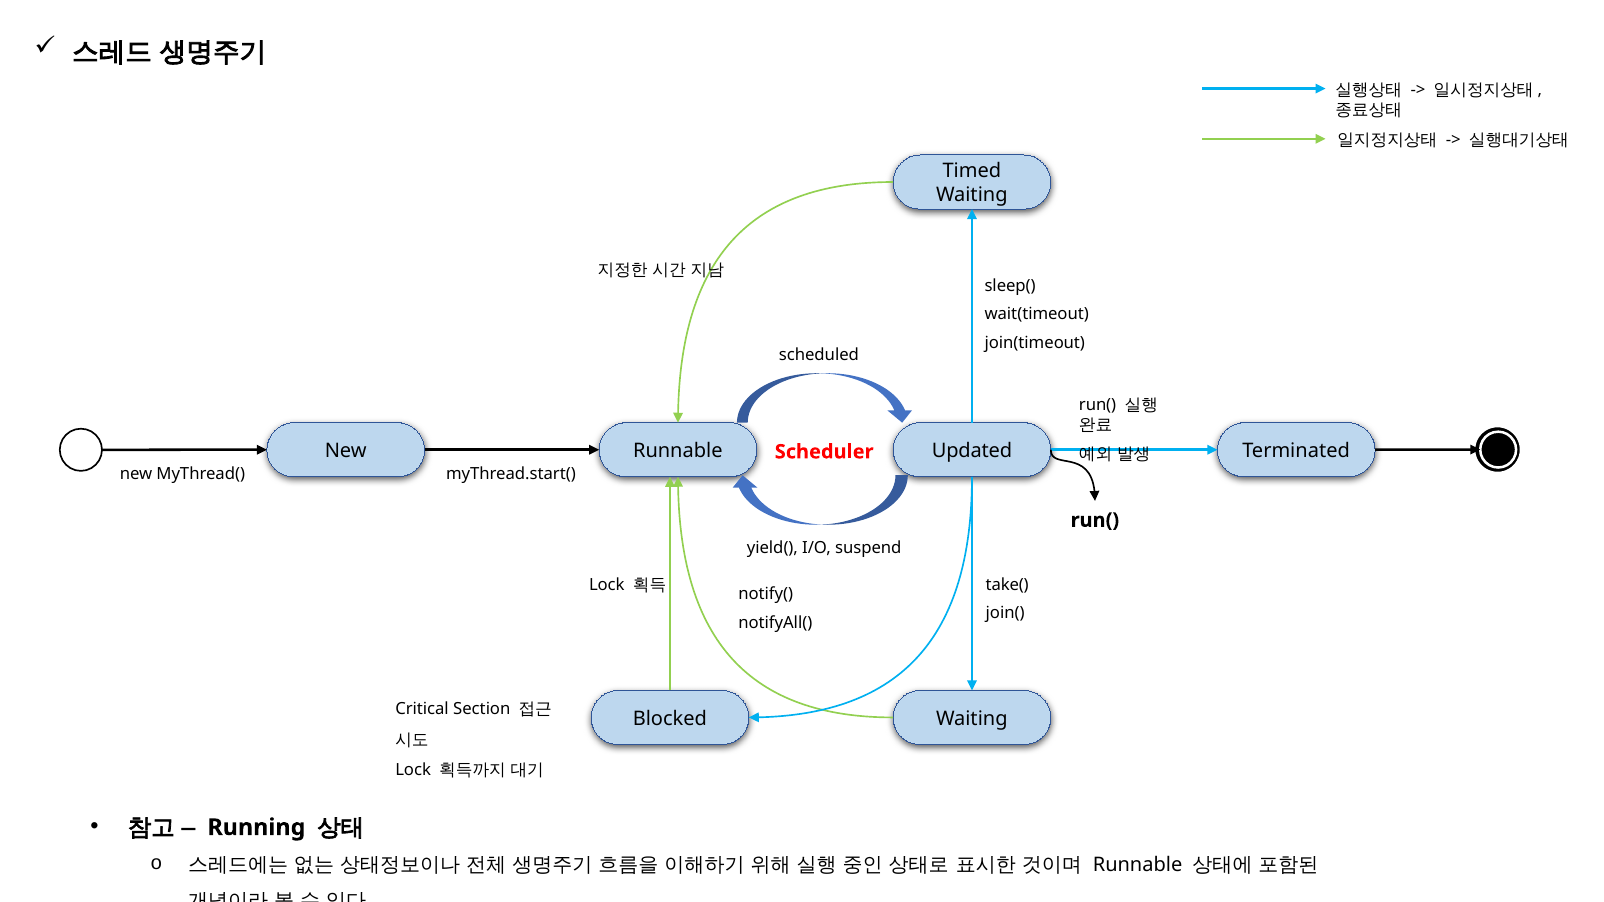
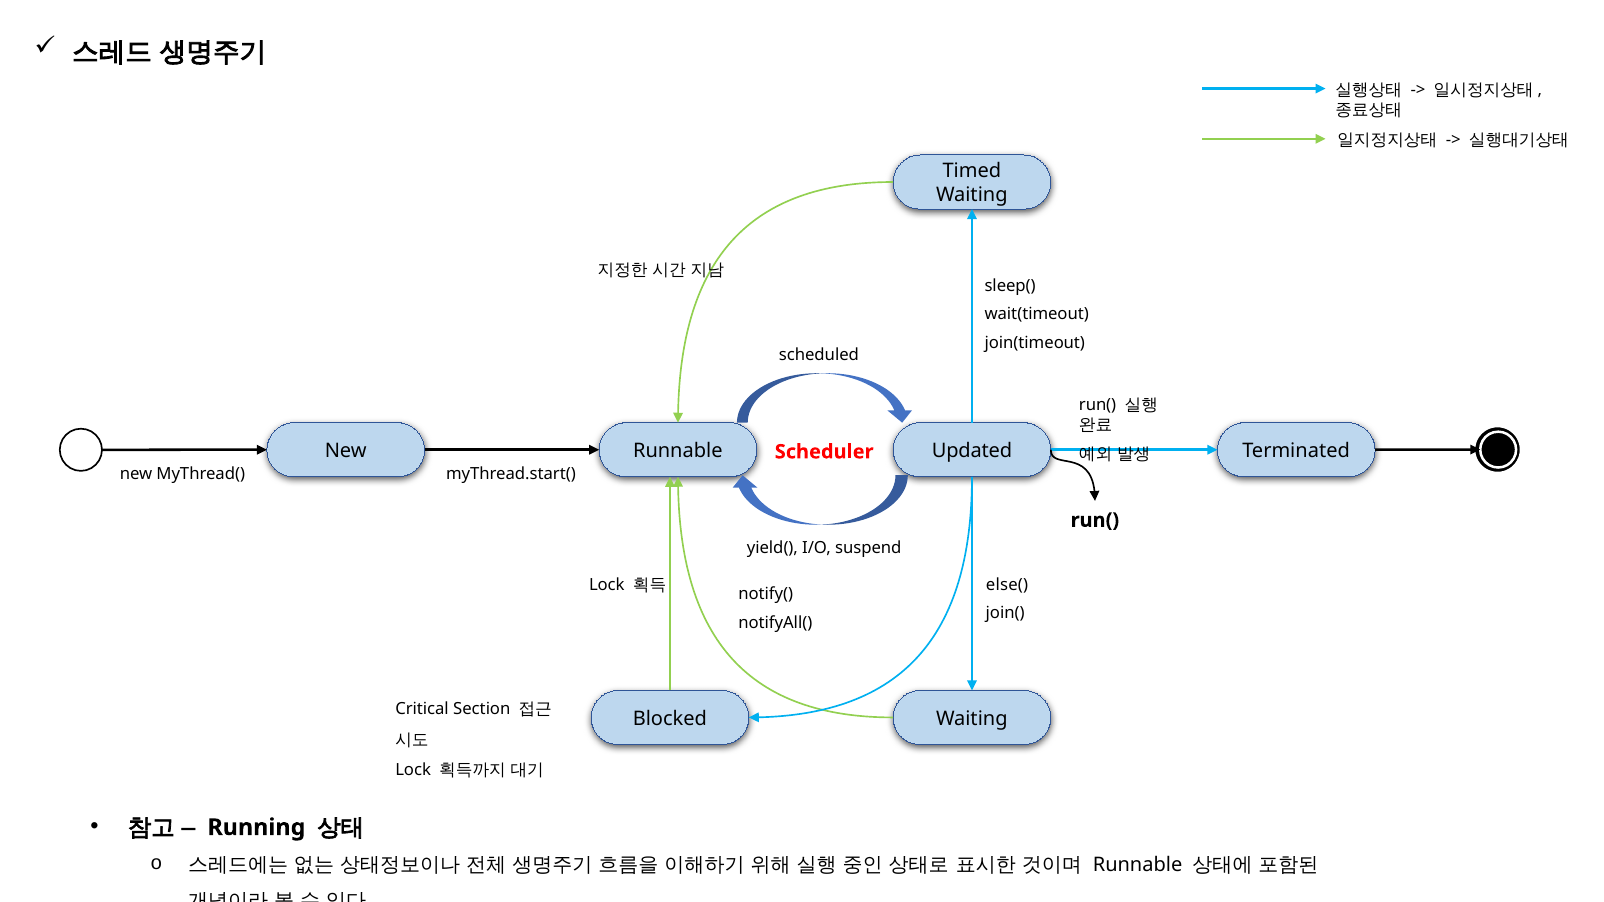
take(: take( -> else( (1007, 585)
